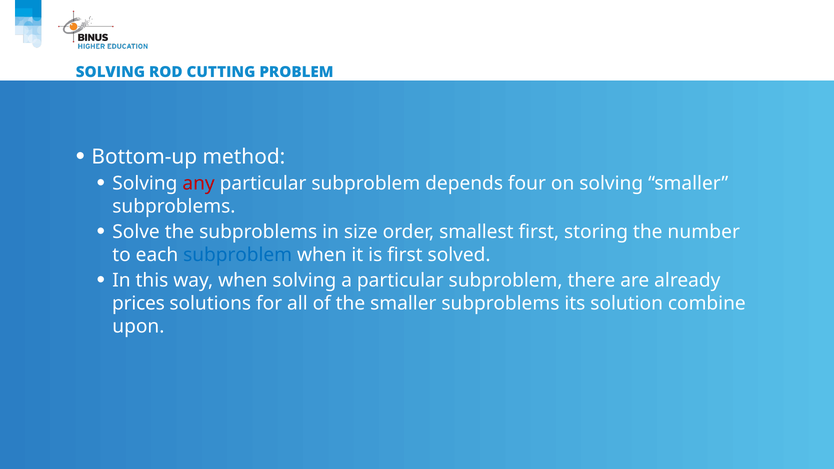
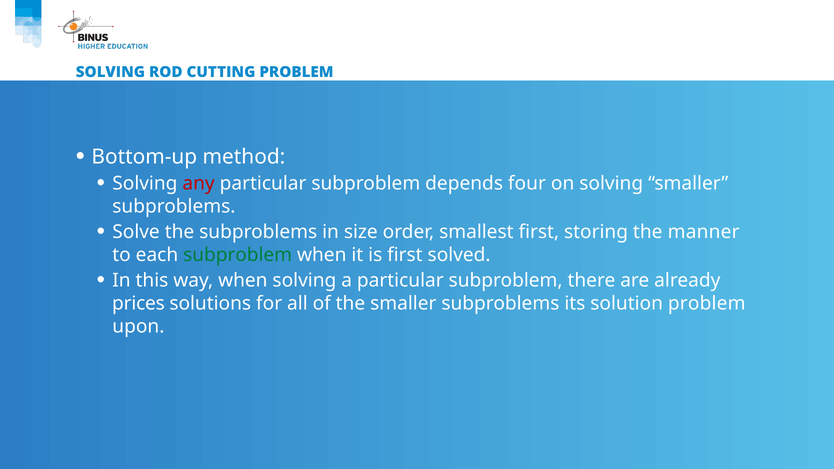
number: number -> manner (704, 232)
subproblem colour: blue -> green (238, 255)
solution combine: combine -> problem (707, 303)
